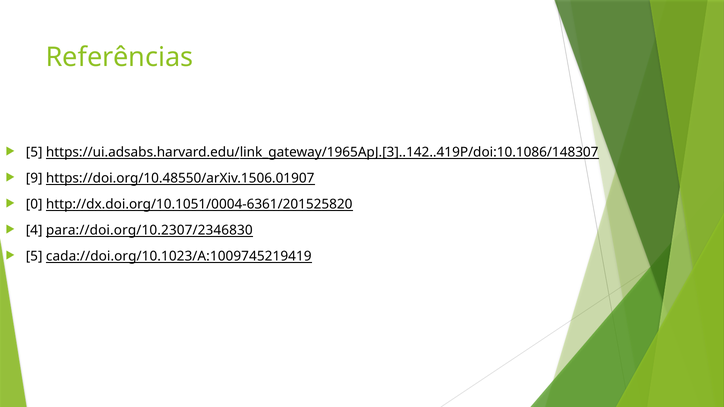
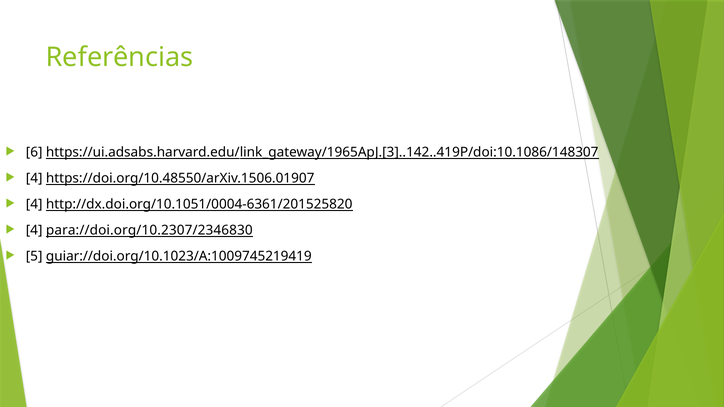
5: 5 -> 6 (34, 152)
9: 9 -> 4 (34, 178)
0: 0 -> 4 (34, 204)
cada://doi.org/10.1023/A:1009745219419: cada://doi.org/10.1023/A:1009745219419 -> guiar://doi.org/10.1023/A:1009745219419 (179, 256)
